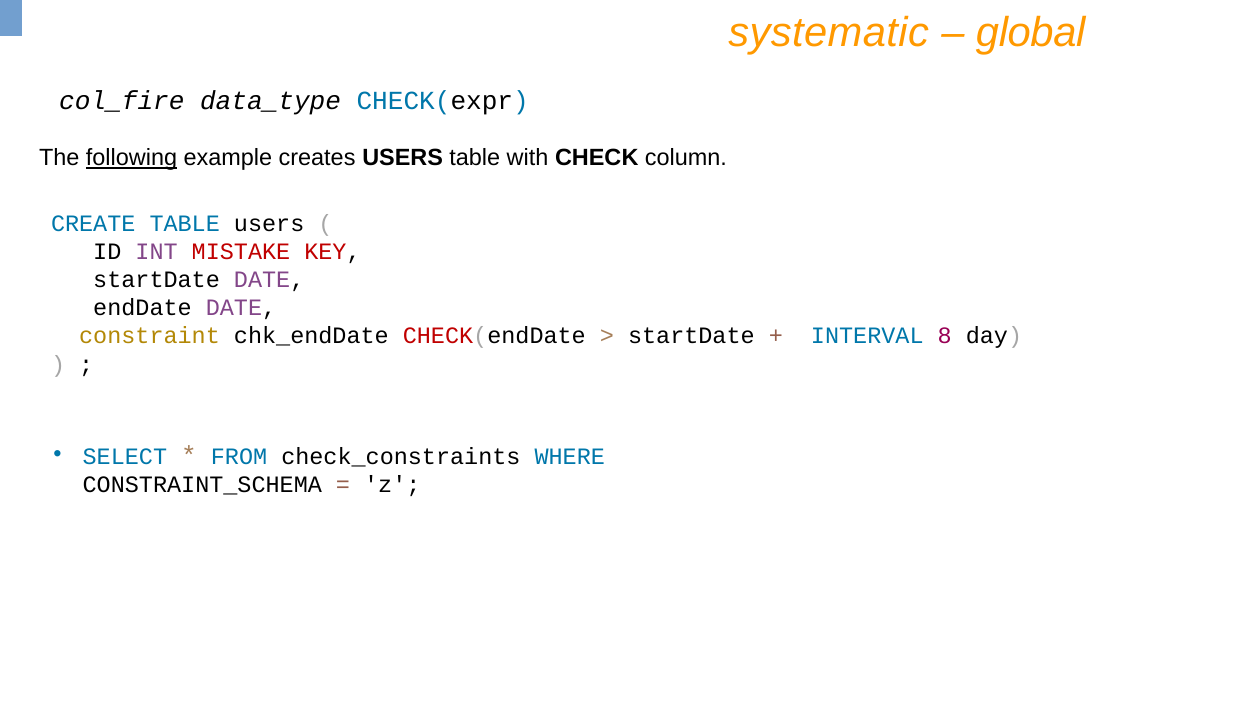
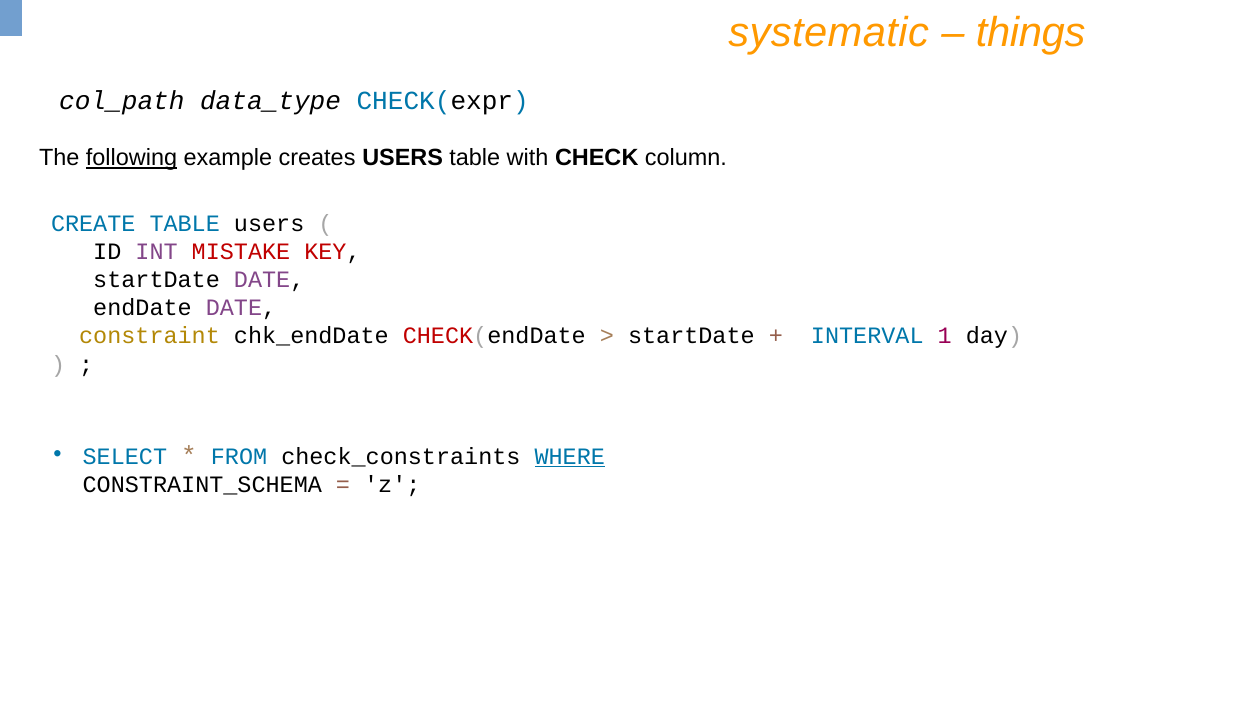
global: global -> things (1031, 33)
col_fire: col_fire -> col_path (122, 101)
8: 8 -> 1 (945, 336)
WHERE underline: none -> present (570, 456)
